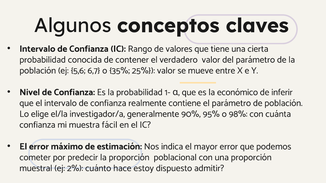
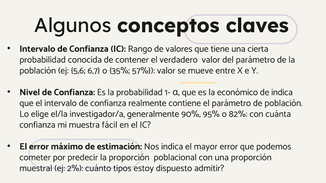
25%: 25% -> 57% (143, 71)
de inferir: inferir -> indica (282, 92)
98%: 98% -> 82% (238, 114)
hace: hace -> tipos (122, 168)
